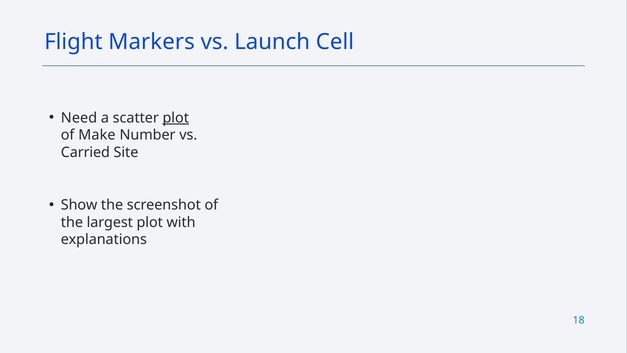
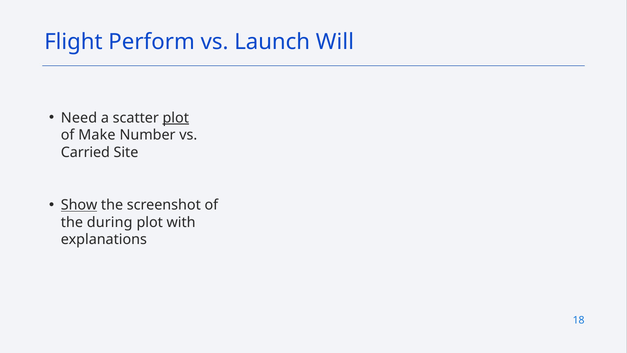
Markers: Markers -> Perform (152, 42)
Cell: Cell -> Will (335, 42)
Show underline: none -> present (79, 205)
largest: largest -> during (110, 222)
